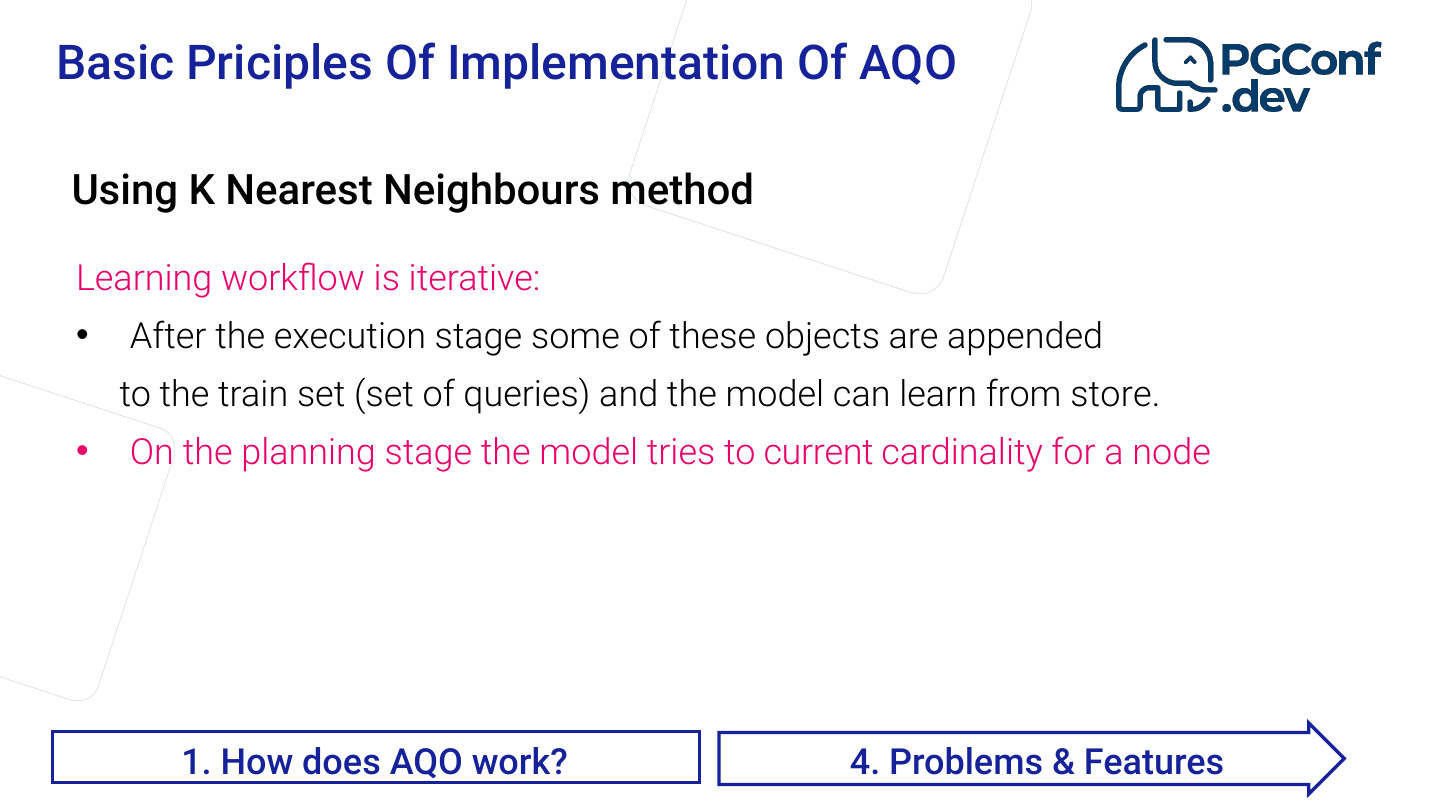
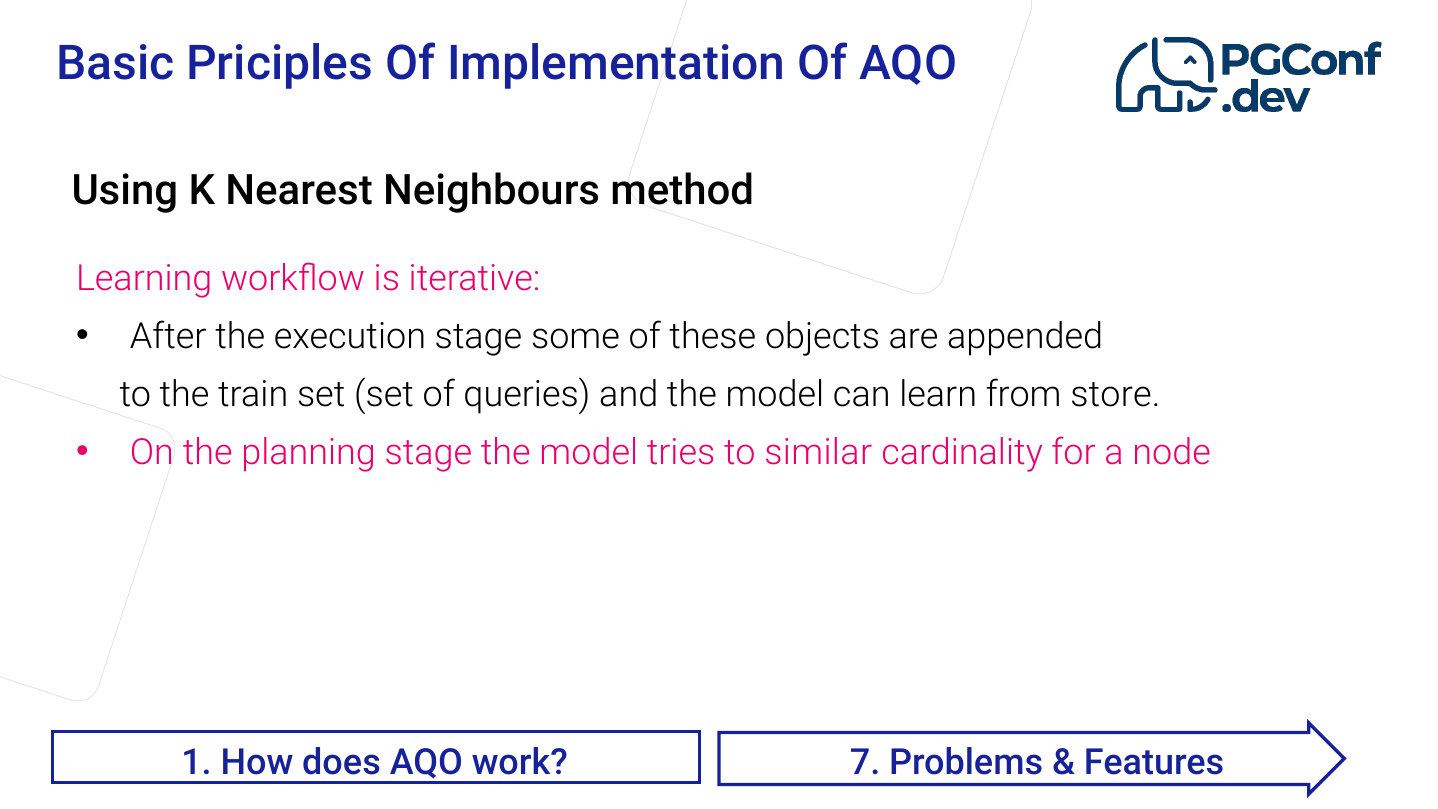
current: current -> similar (818, 453)
4: 4 -> 7 (865, 762)
